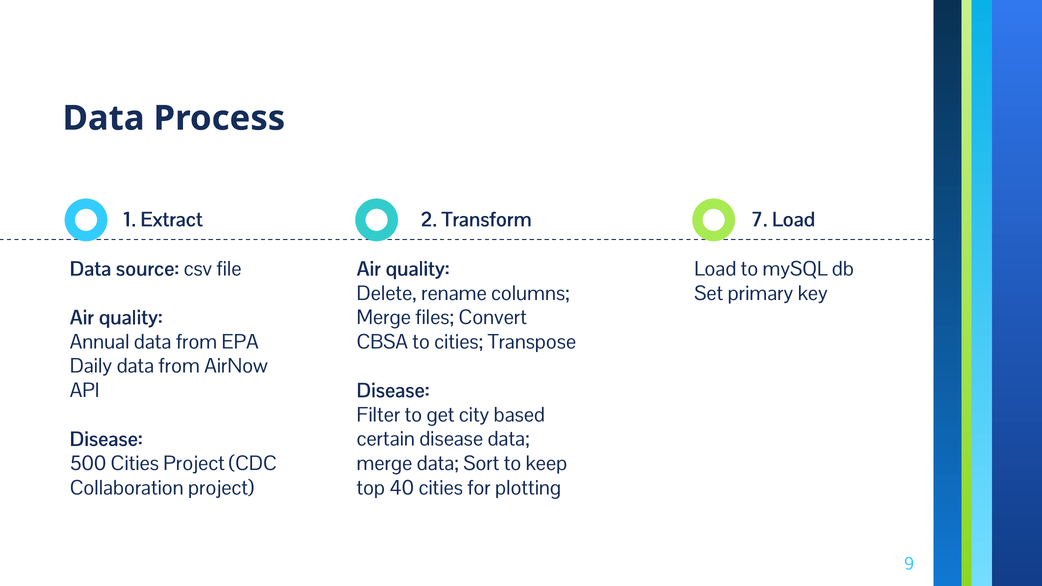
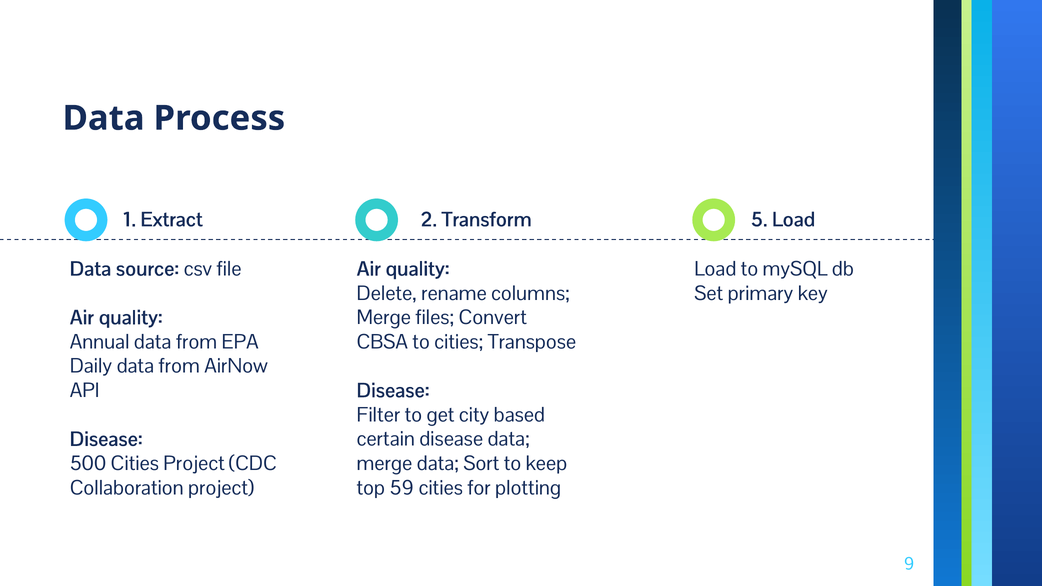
7: 7 -> 5 (759, 220)
40: 40 -> 59 (402, 488)
